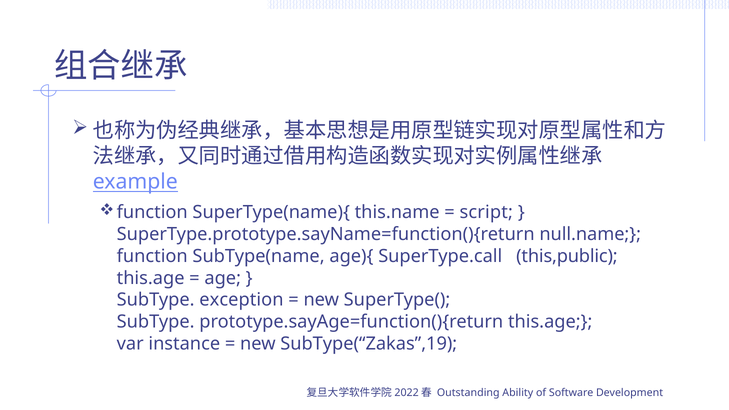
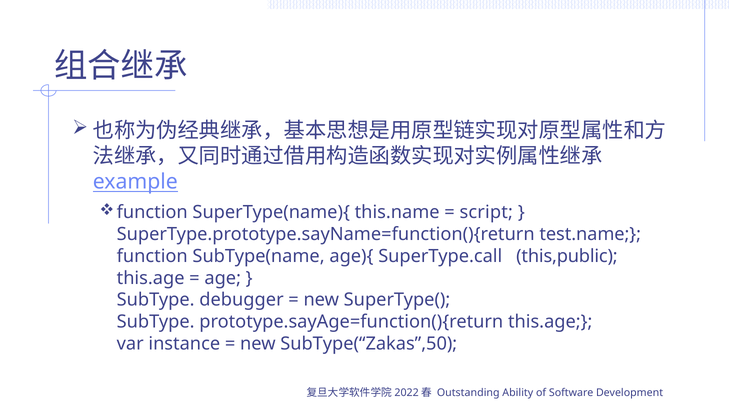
null.name: null.name -> test.name (590, 234)
exception: exception -> debugger (241, 300)
SubType(“Zakas”,19: SubType(“Zakas”,19 -> SubType(“Zakas”,50 (369, 344)
